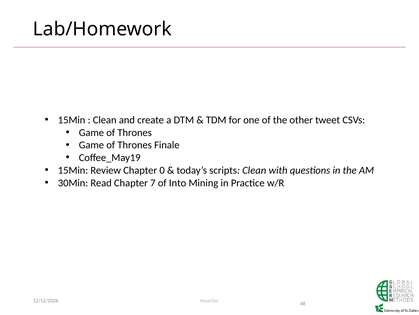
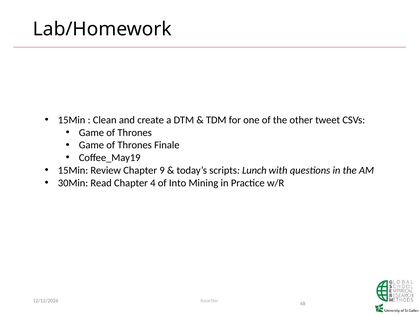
0: 0 -> 9 (162, 170)
scripts Clean: Clean -> Lunch (254, 170)
7: 7 -> 4 (153, 183)
